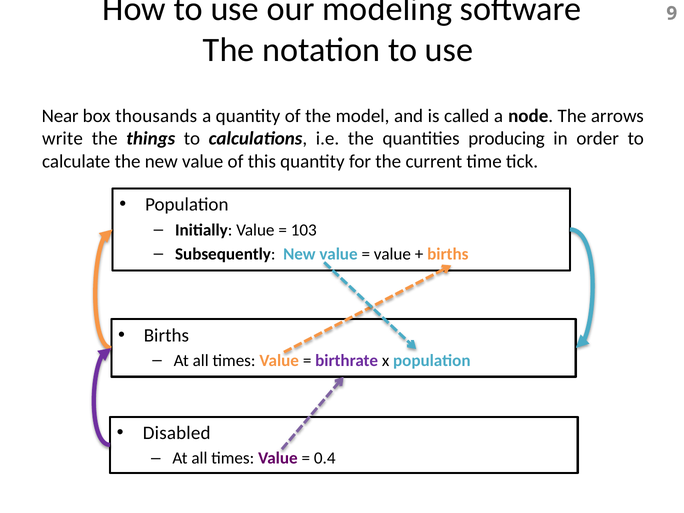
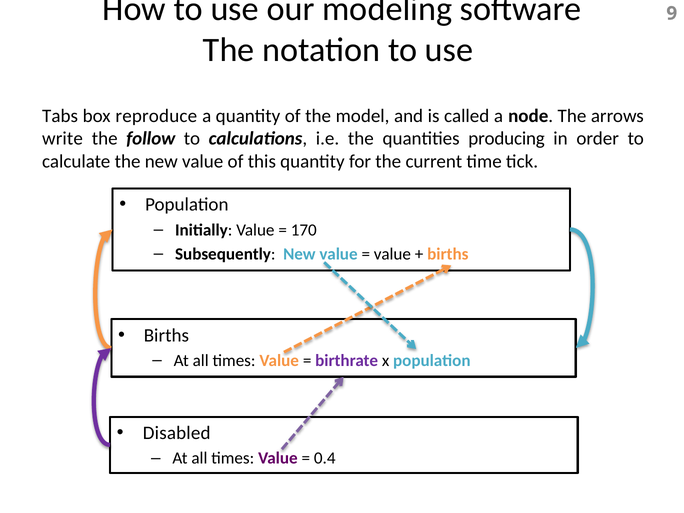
Near: Near -> Tabs (60, 116)
thousands: thousands -> reproduce (156, 116)
things: things -> follow (151, 139)
103: 103 -> 170 (304, 230)
